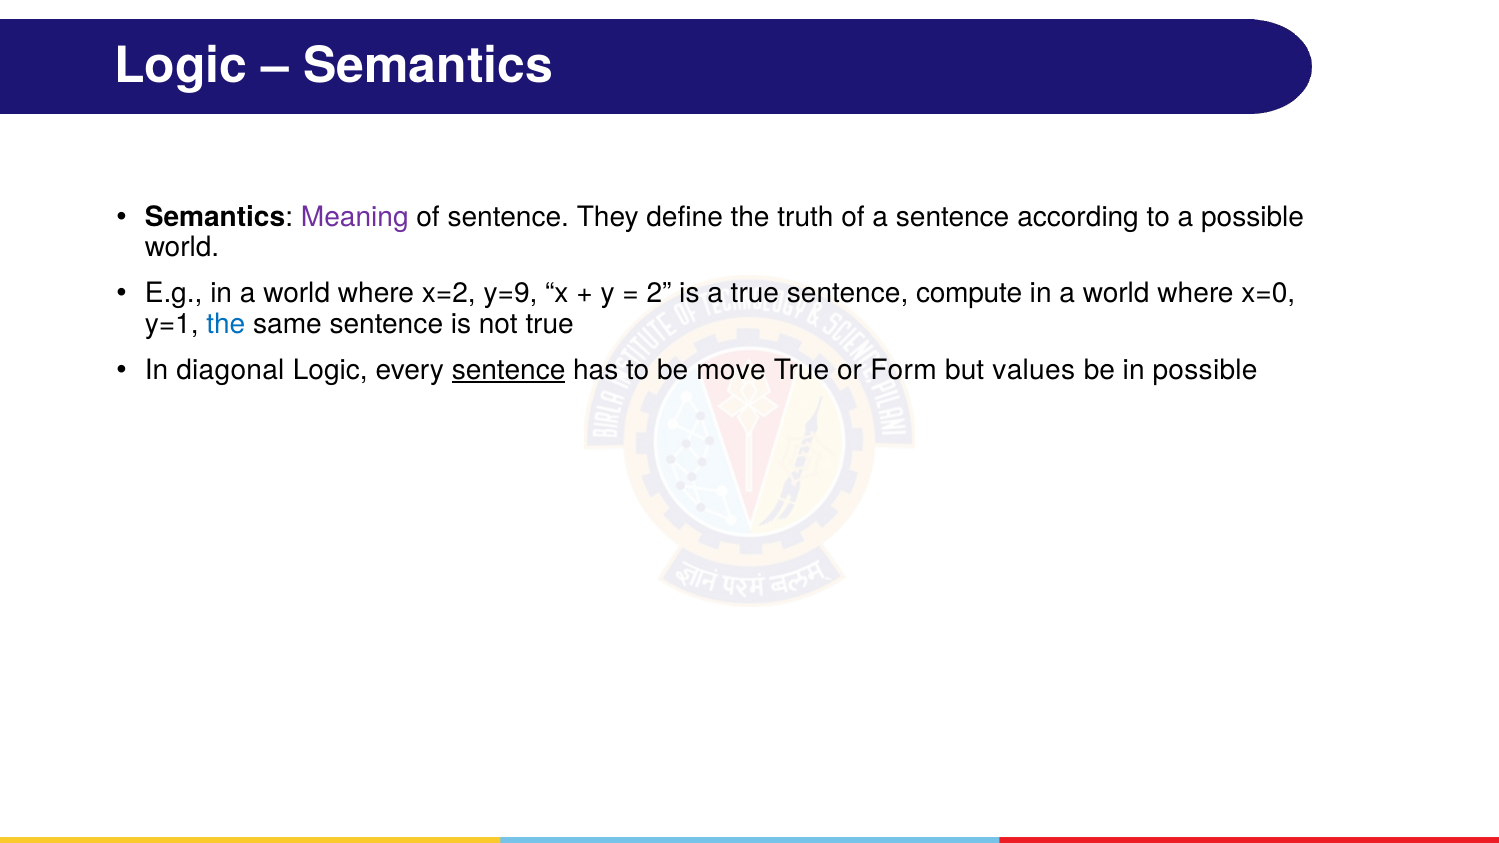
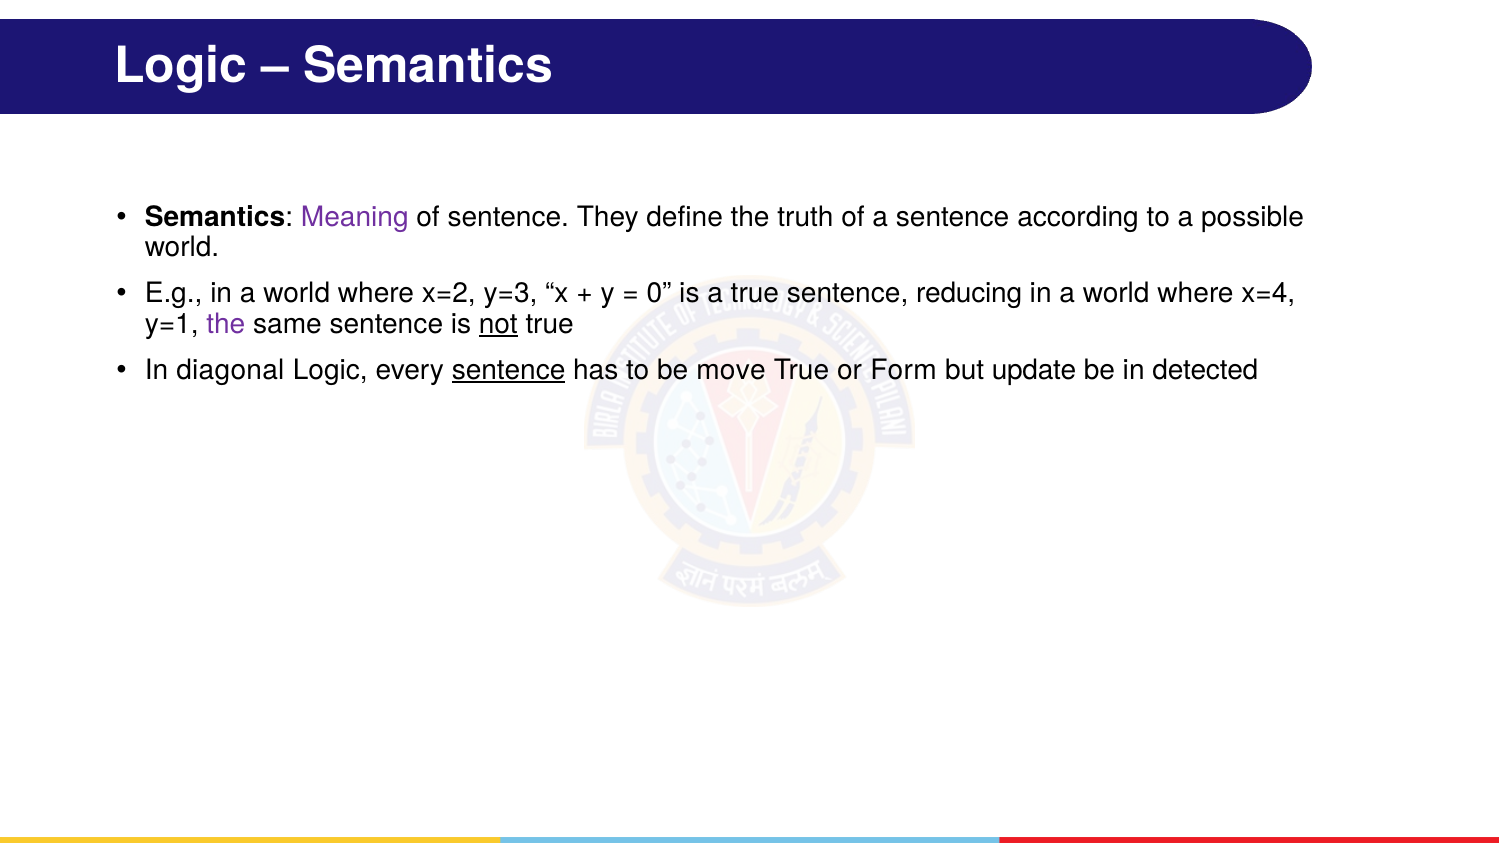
y=9: y=9 -> y=3 (511, 294)
2: 2 -> 0 (659, 294)
compute: compute -> reducing (969, 294)
x=0: x=0 -> x=4 (1268, 294)
the colour: blue -> purple (226, 324)
not underline: none -> present (498, 324)
values: values -> update (1034, 370)
in possible: possible -> detected (1205, 370)
